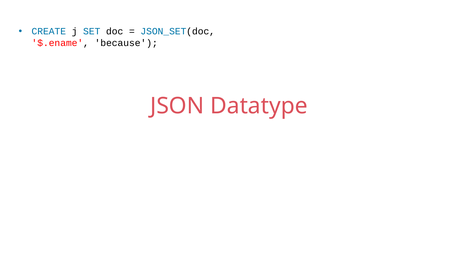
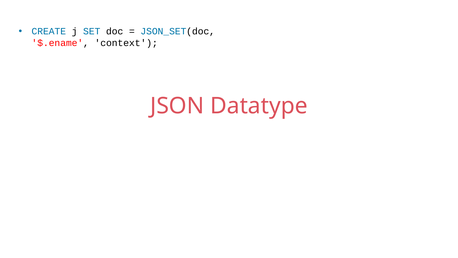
because: because -> context (126, 43)
